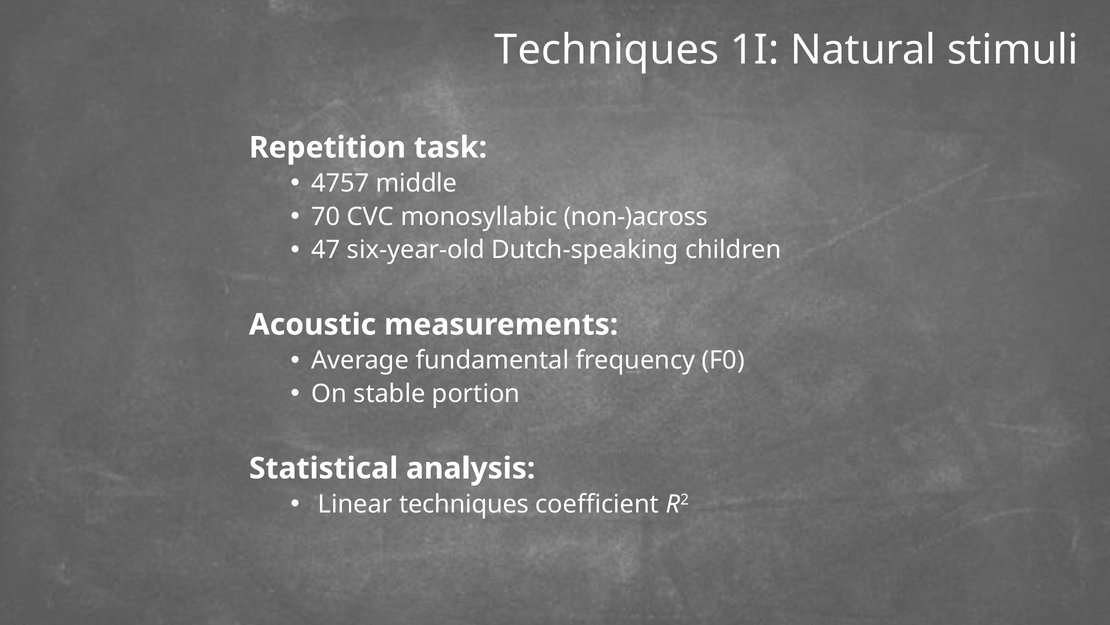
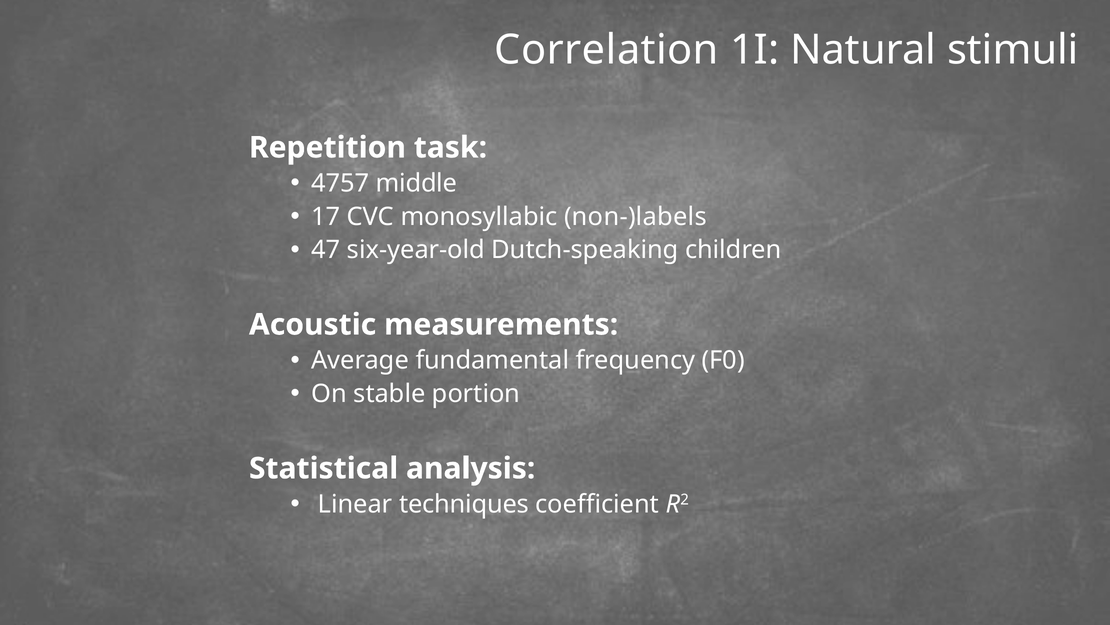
Techniques: Techniques -> Correlation (607, 50)
70: 70 -> 17 (326, 216)
non-)across: non-)across -> non-)labels (635, 216)
